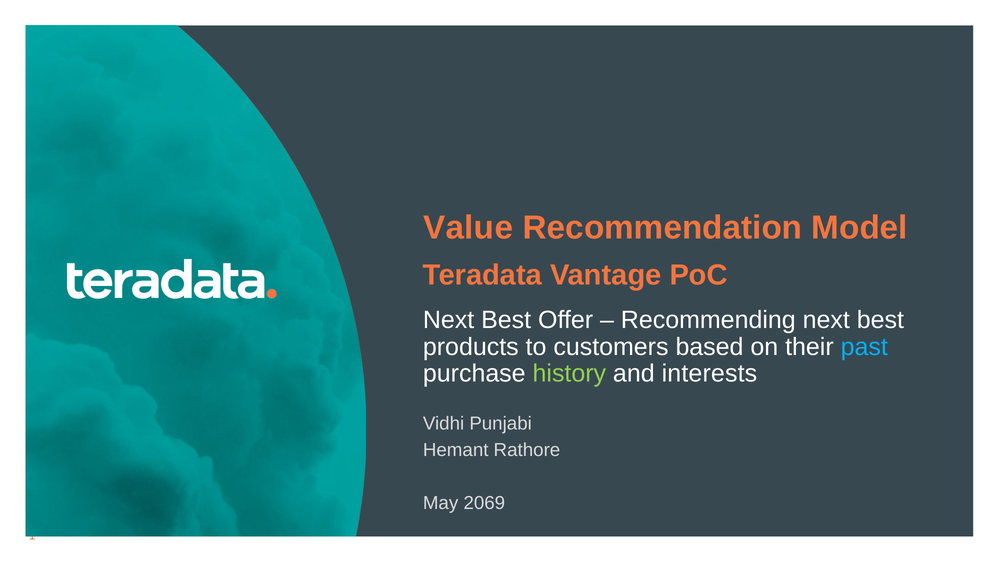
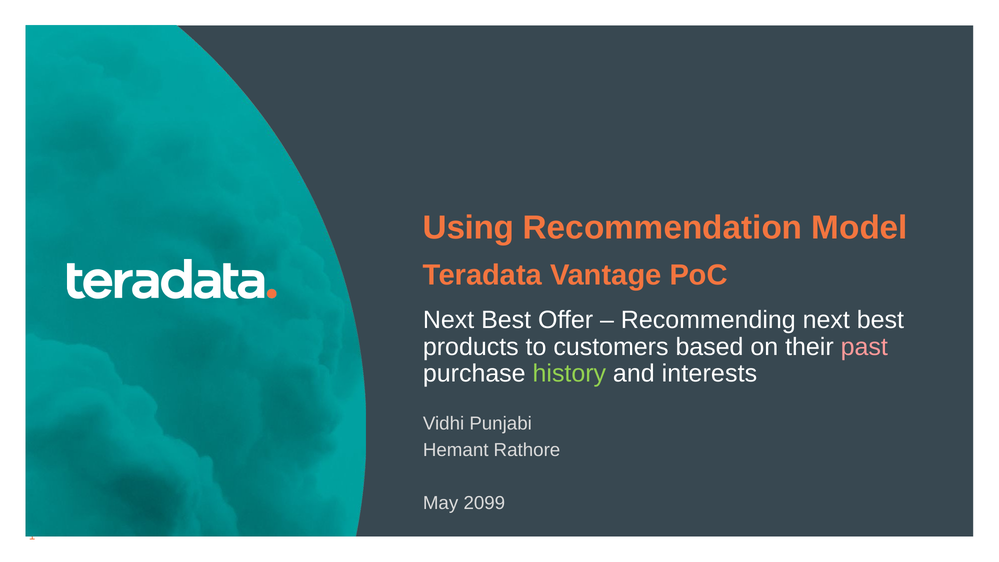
Value: Value -> Using (468, 228)
past colour: light blue -> pink (864, 347)
2069: 2069 -> 2099 (484, 503)
